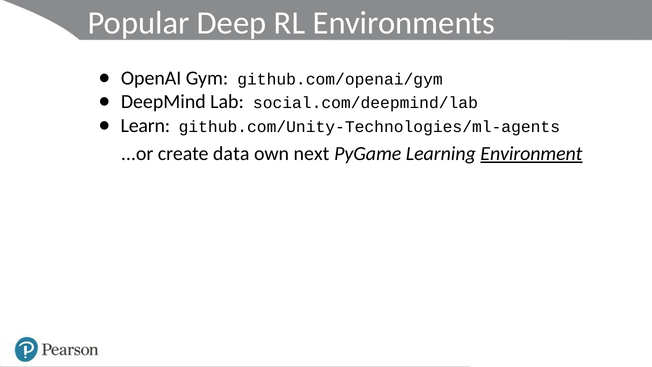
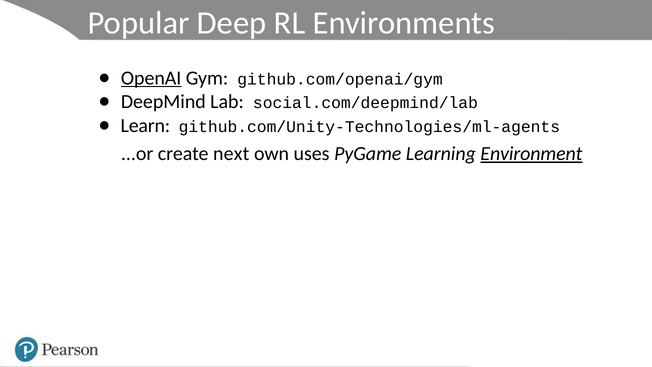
OpenAI underline: none -> present (151, 78)
data: data -> next (231, 154)
next: next -> uses (312, 154)
